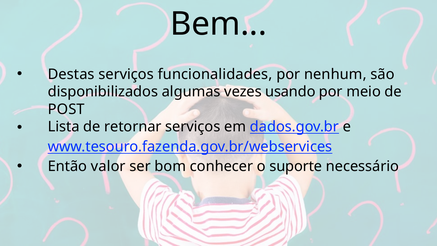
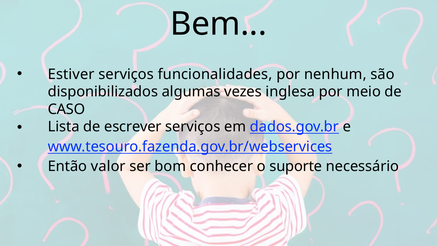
Destas: Destas -> Estiver (71, 74)
usando: usando -> inglesa (290, 92)
POST: POST -> CASO (66, 109)
retornar: retornar -> escrever (133, 127)
